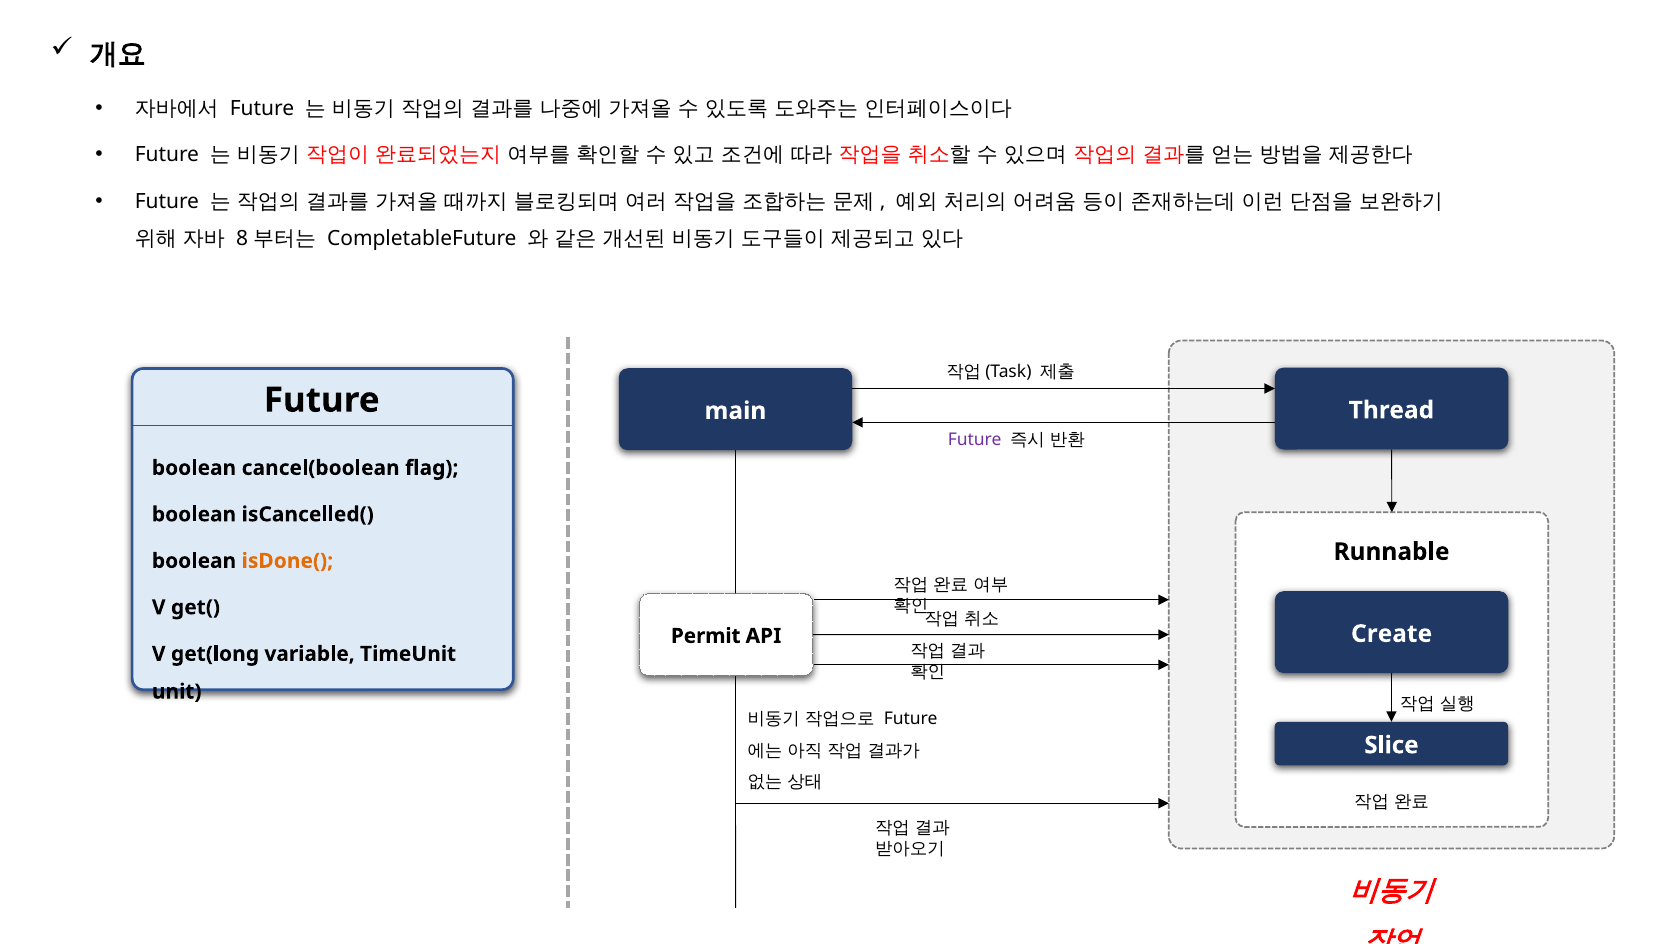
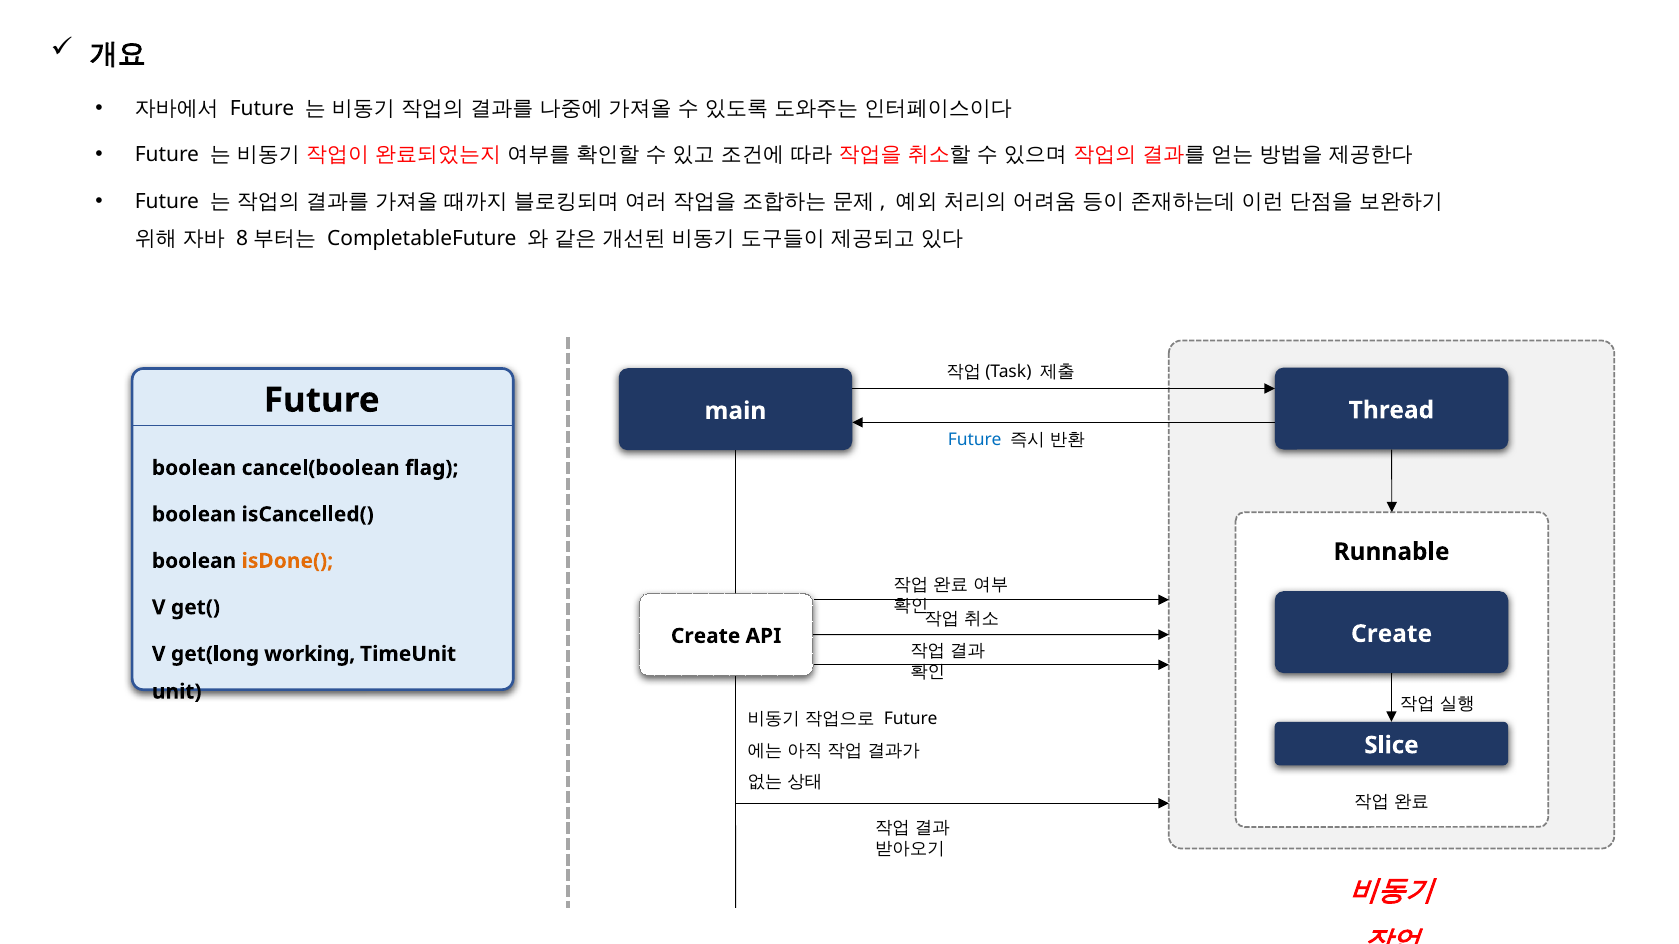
Future colour: purple -> blue (975, 440)
Permit: Permit -> Create (706, 636)
variable: variable -> working (310, 654)
